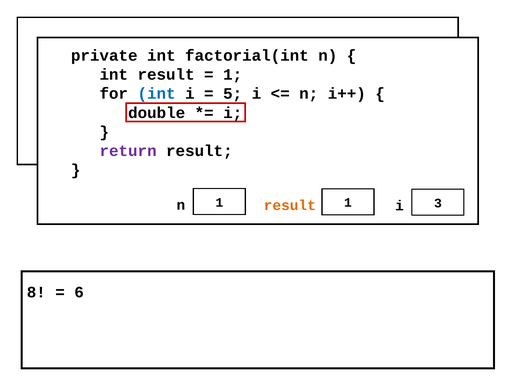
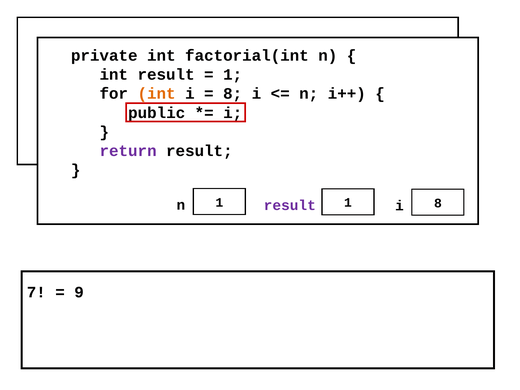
int colour: blue -> orange (157, 94)
5: 5 -> 8 (233, 94)
double: double -> public (157, 113)
n 3: 3 -> 8 (438, 203)
result colour: orange -> purple (290, 205)
8: 8 -> 7 (36, 292)
6: 6 -> 9 (79, 292)
